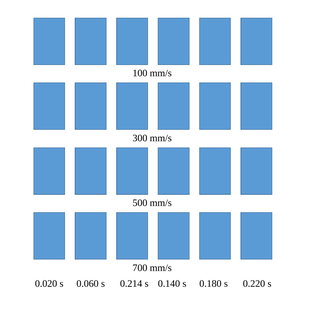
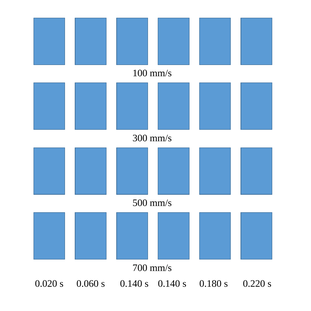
0.060 s 0.214: 0.214 -> 0.140 (131, 284)
